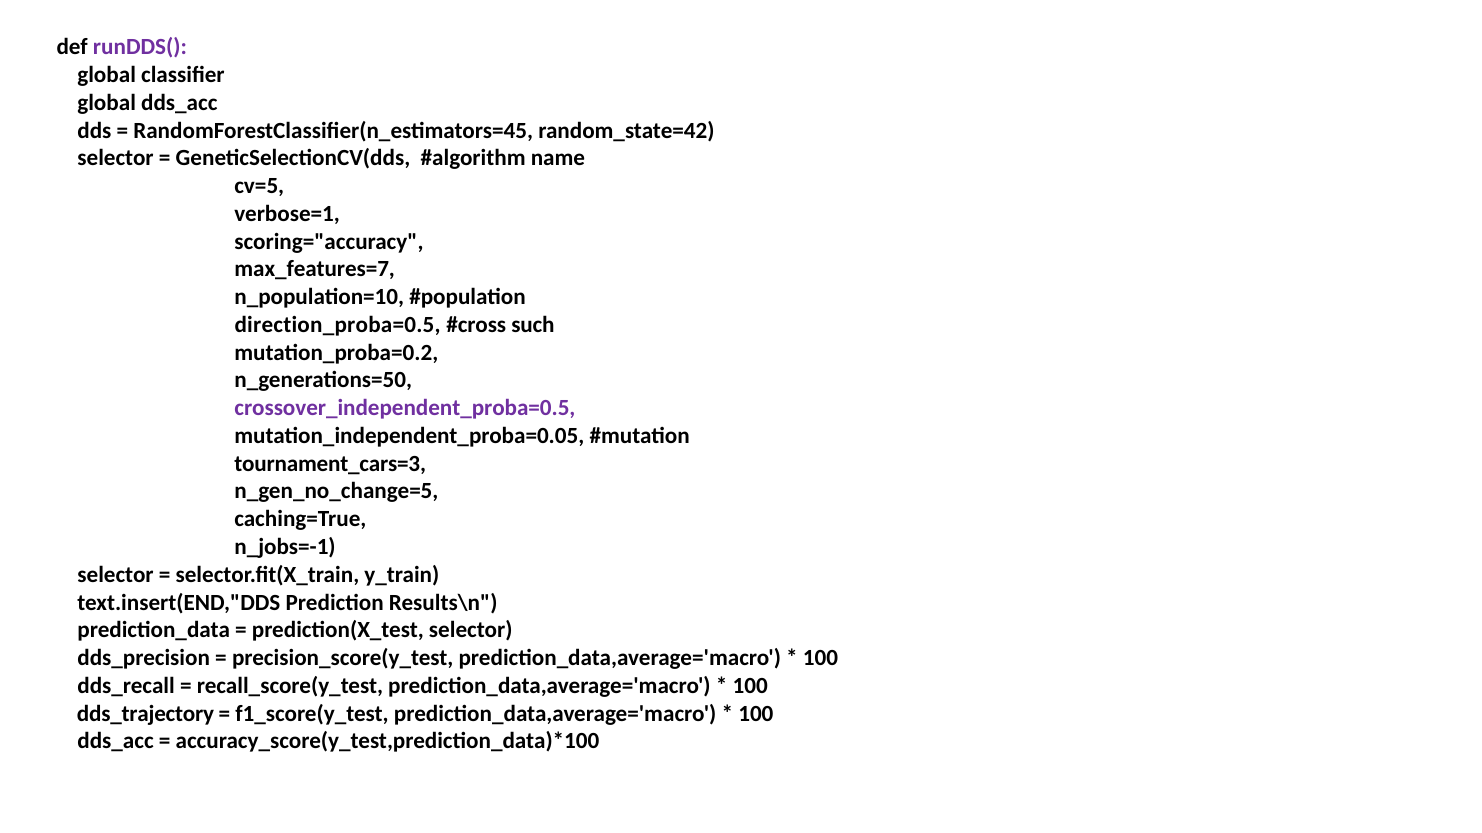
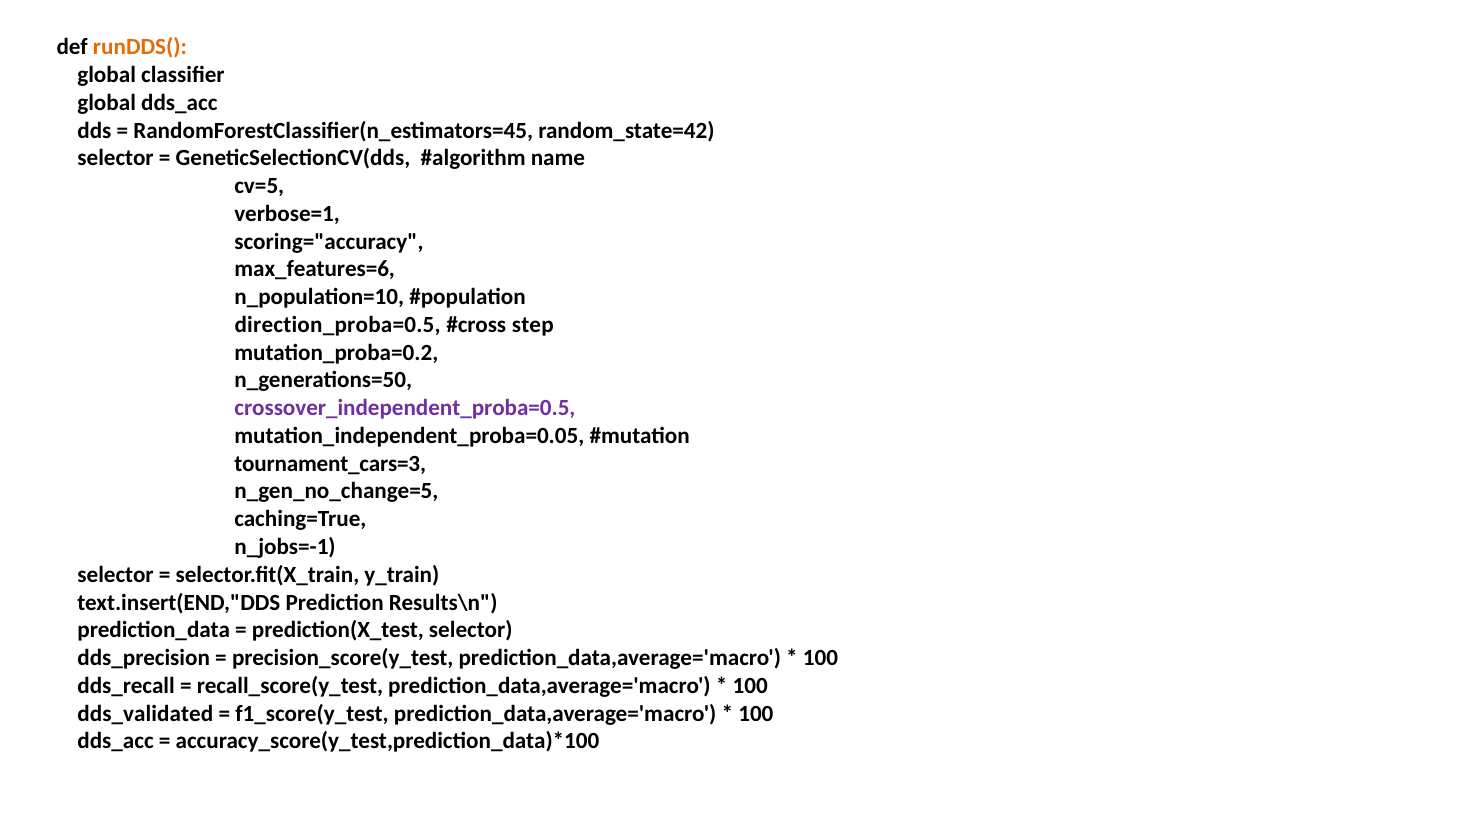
runDDS( colour: purple -> orange (140, 47)
max_features=7: max_features=7 -> max_features=6 (315, 269)
such: such -> step (533, 325)
dds_trajectory: dds_trajectory -> dds_validated (145, 714)
